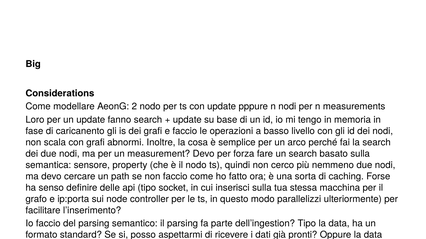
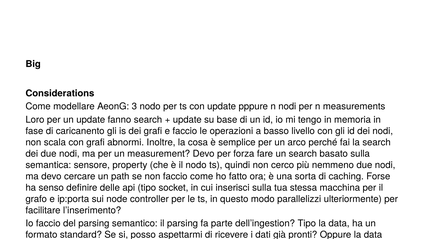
2: 2 -> 3 (134, 107)
